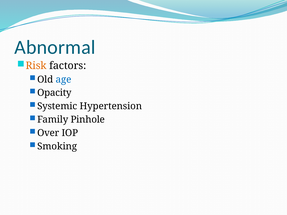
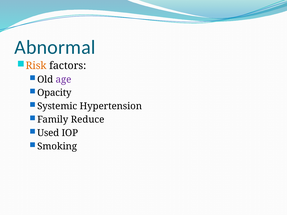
age colour: blue -> purple (64, 80)
Pinhole: Pinhole -> Reduce (88, 120)
Over: Over -> Used (48, 133)
